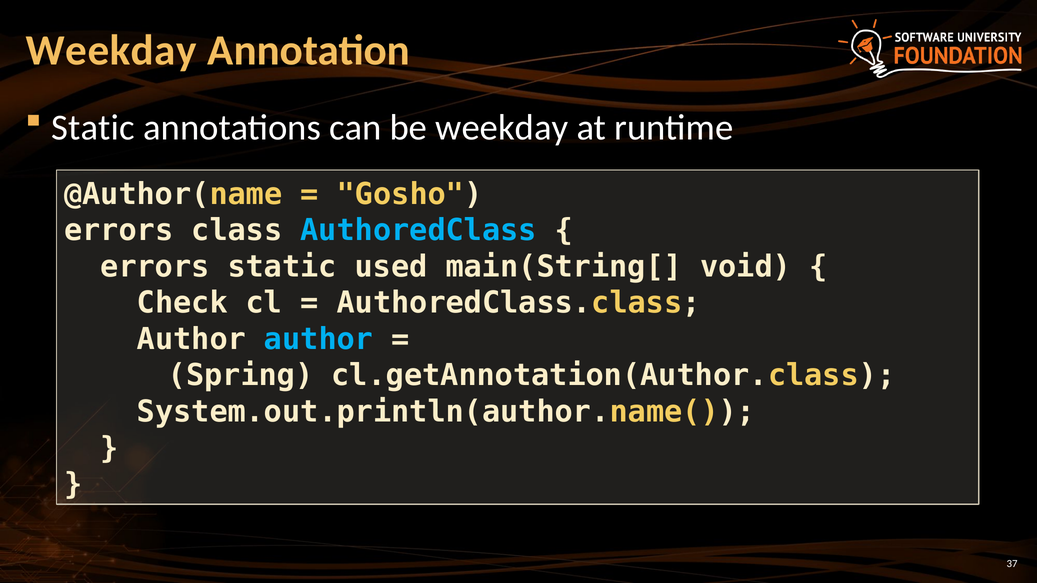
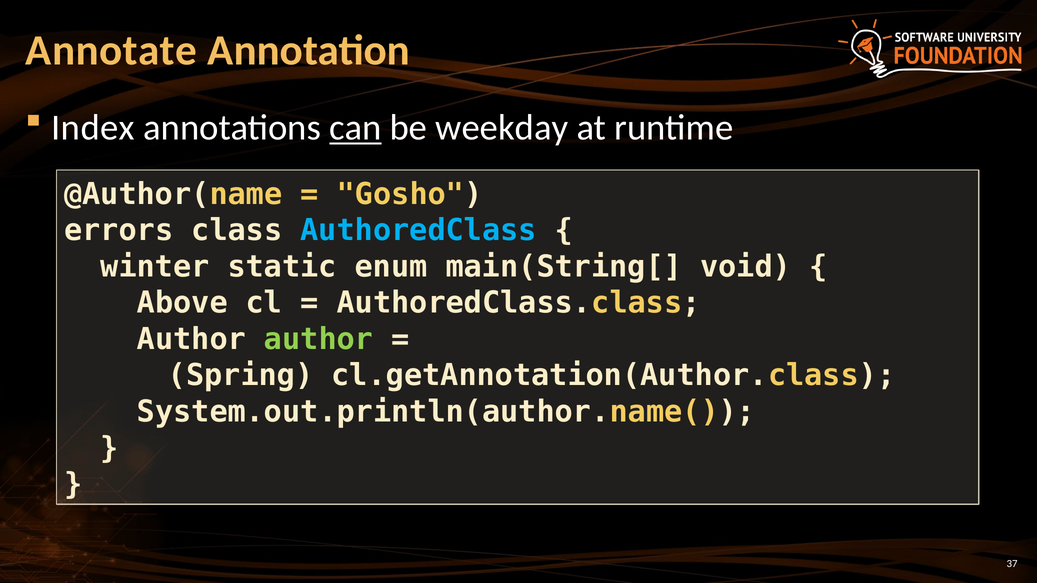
Weekday: Weekday -> Annotate (111, 50)
Static: Static -> Index (93, 128)
can underline: none -> present (355, 128)
errors: errors -> winter (155, 267)
used: used -> enum (391, 267)
Check: Check -> Above (182, 303)
author colour: light blue -> light green (319, 339)
